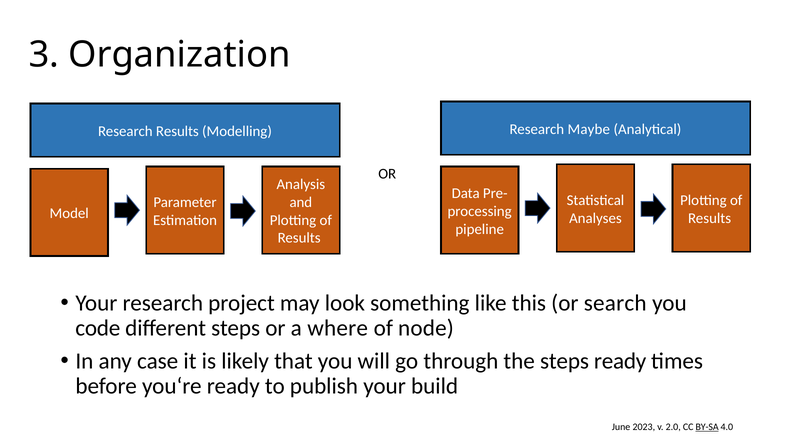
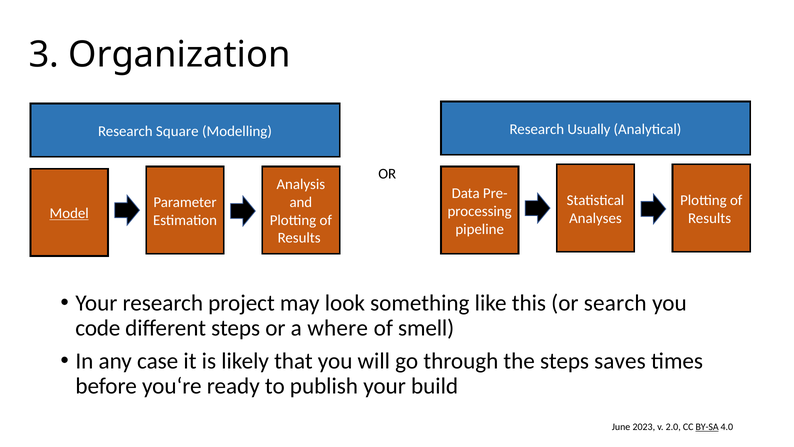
Maybe: Maybe -> Usually (589, 129)
Research Results: Results -> Square (177, 131)
Model underline: none -> present (69, 213)
node: node -> smell (426, 328)
steps ready: ready -> saves (620, 361)
